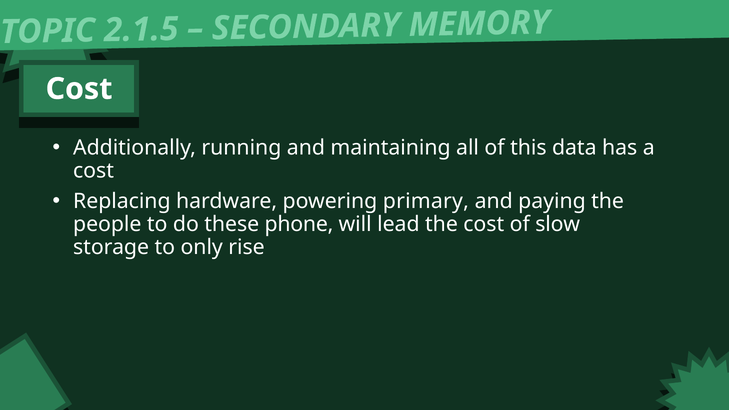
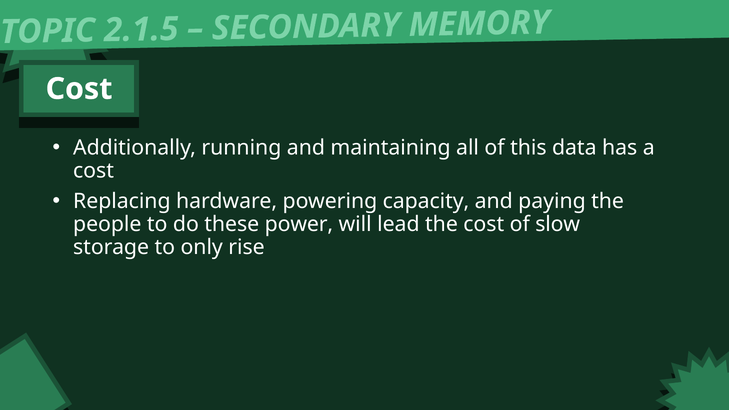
primary: primary -> capacity (426, 201)
phone: phone -> power (299, 224)
